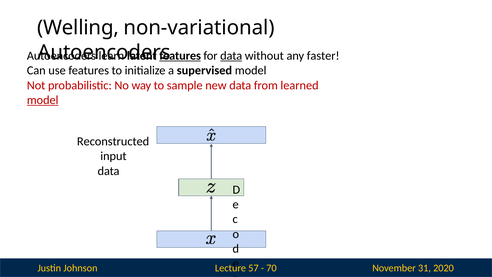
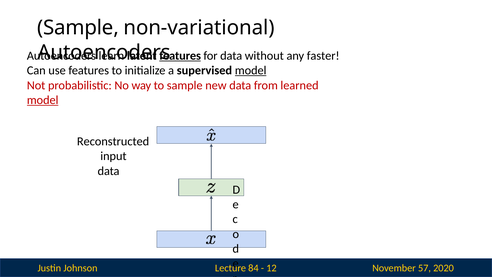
Welling: Welling -> Sample (78, 28)
data underline: present -> none (231, 56)
model underline: none -> present (251, 70)
57: 57 -> 84 (253, 268)
70: 70 -> 12 (271, 268)
31: 31 -> 57 (424, 268)
